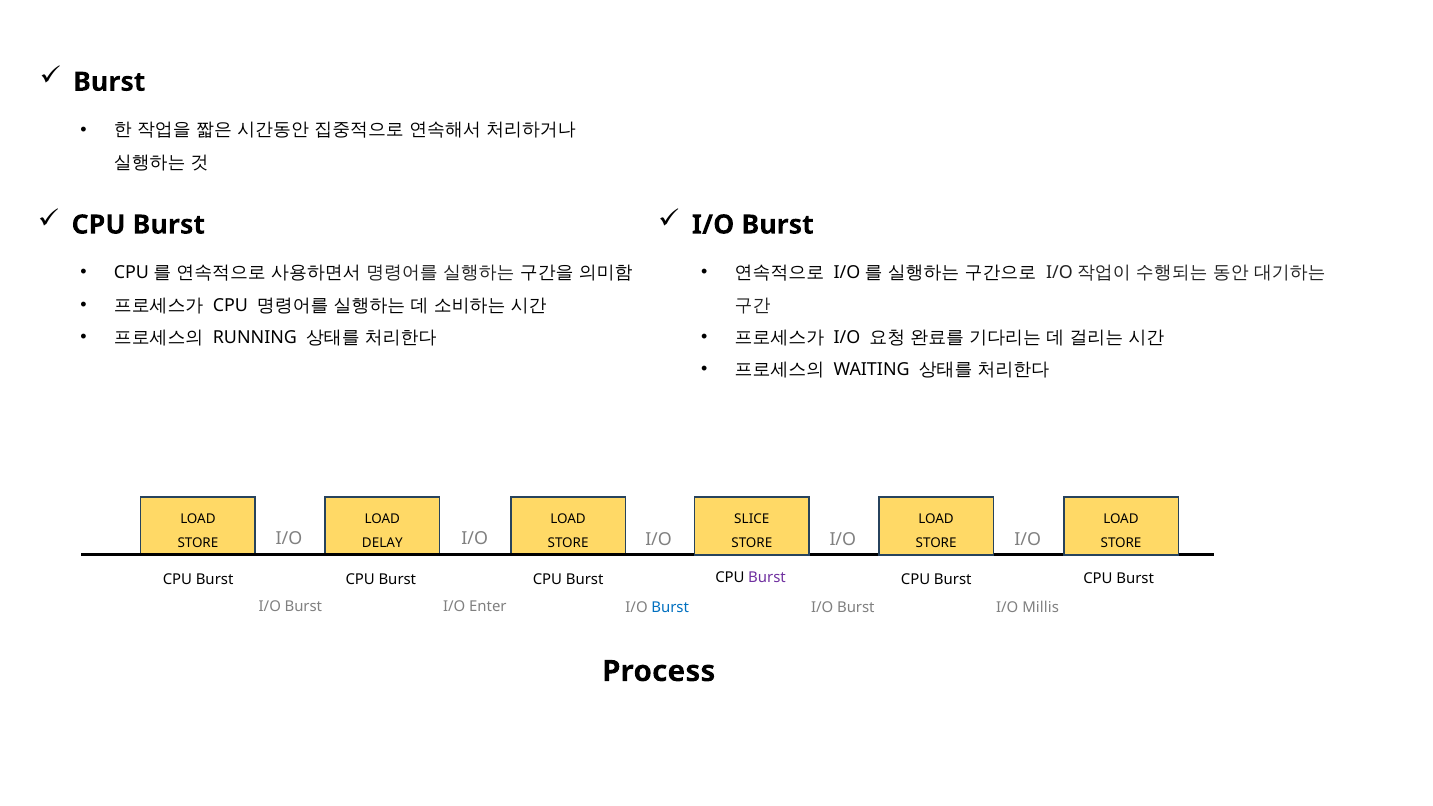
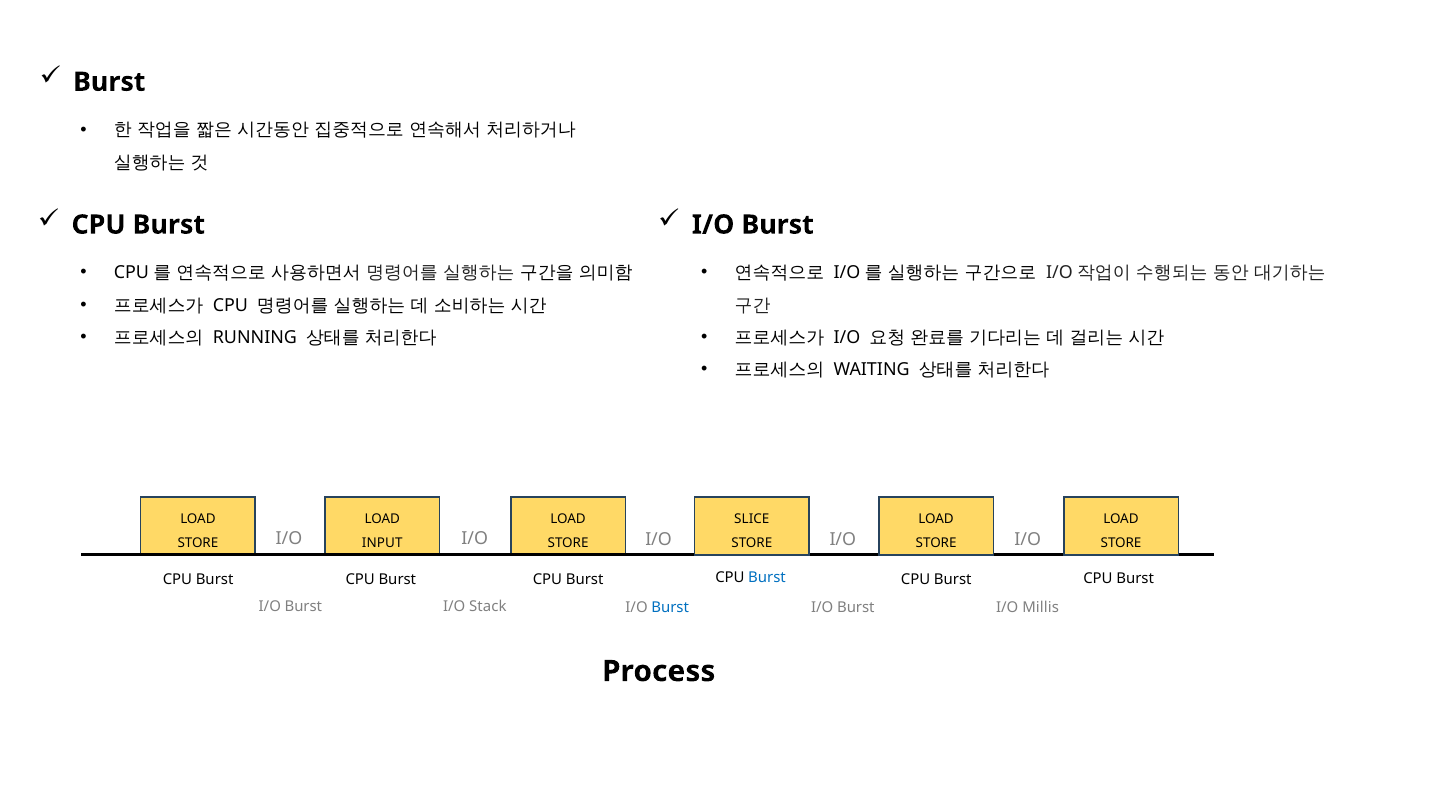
DELAY: DELAY -> INPUT (382, 543)
Burst colour: purple -> blue (767, 578)
Enter: Enter -> Stack (488, 607)
